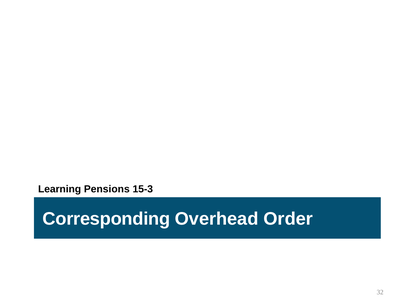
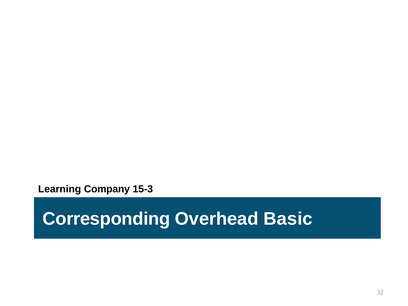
Pensions: Pensions -> Company (107, 189)
Order: Order -> Basic (288, 219)
